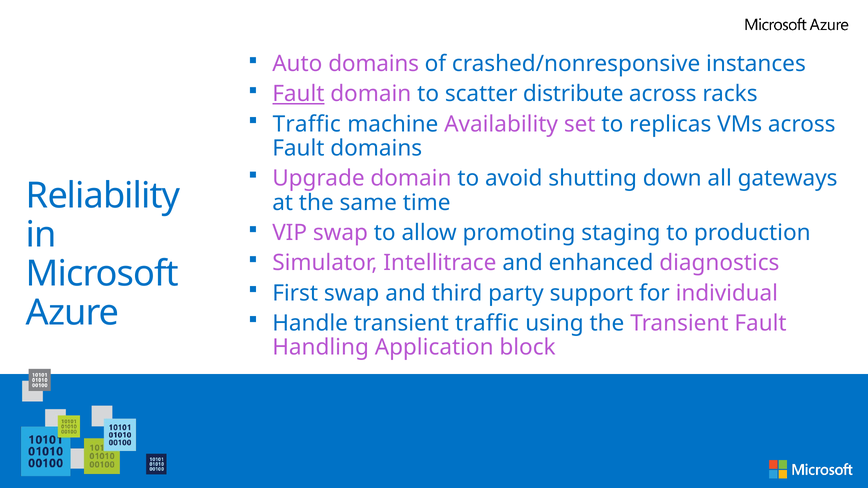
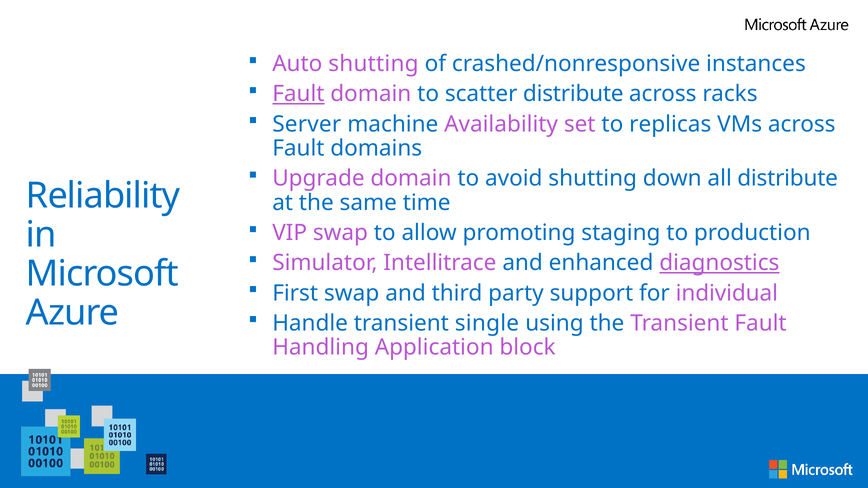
Auto domains: domains -> shutting (373, 64)
Traffic: Traffic -> Server (307, 124)
all gateways: gateways -> distribute (788, 179)
diagnostics underline: none -> present (719, 263)
transient traffic: traffic -> single (487, 323)
